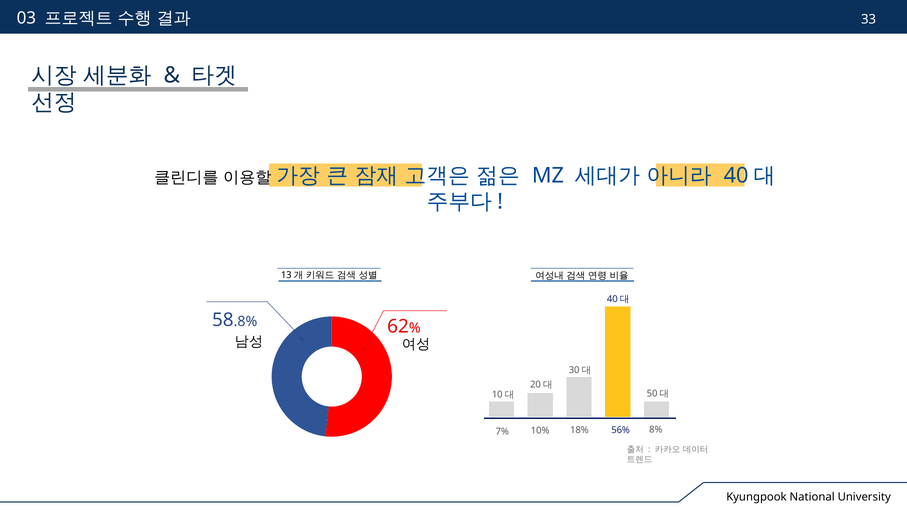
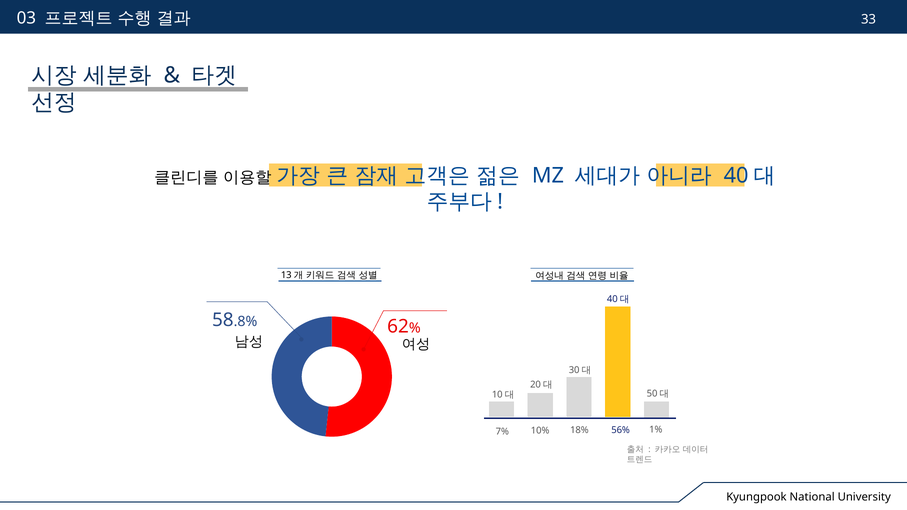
8%: 8% -> 1% (656, 430)
